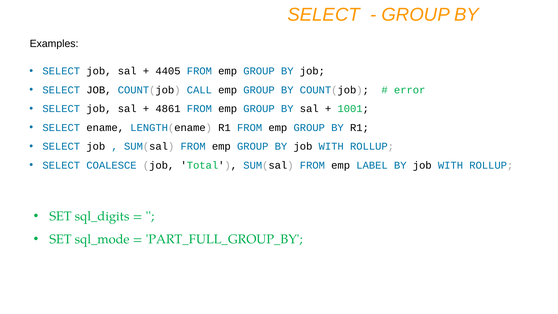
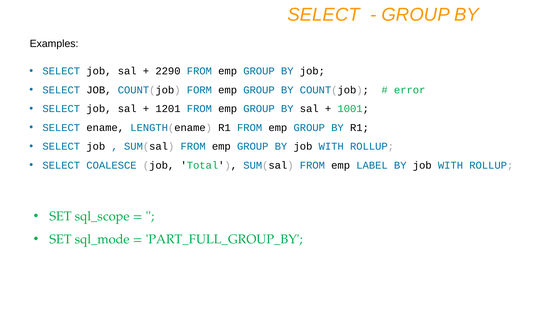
4405: 4405 -> 2290 (168, 71)
CALL: CALL -> FORM (199, 90)
4861: 4861 -> 1201 (168, 109)
sql_digits: sql_digits -> sql_scope (102, 216)
